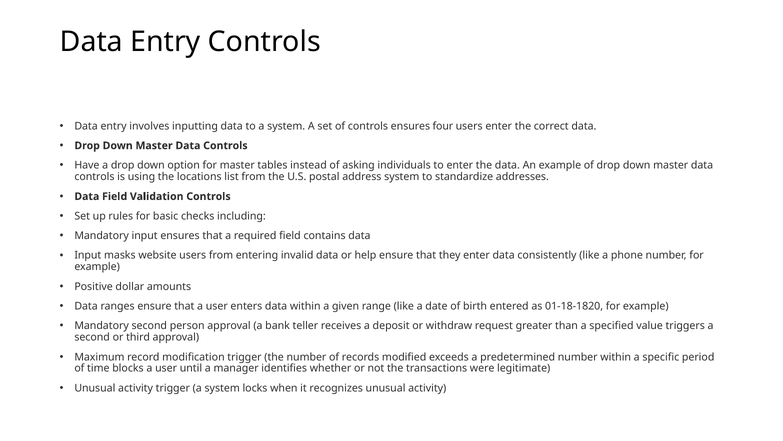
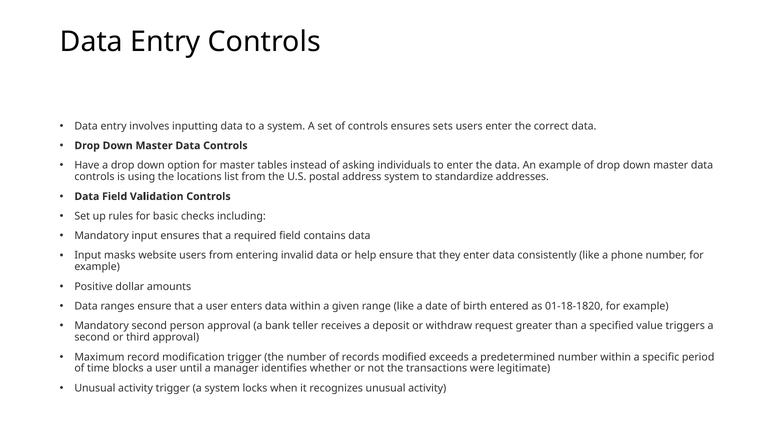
four: four -> sets (443, 126)
